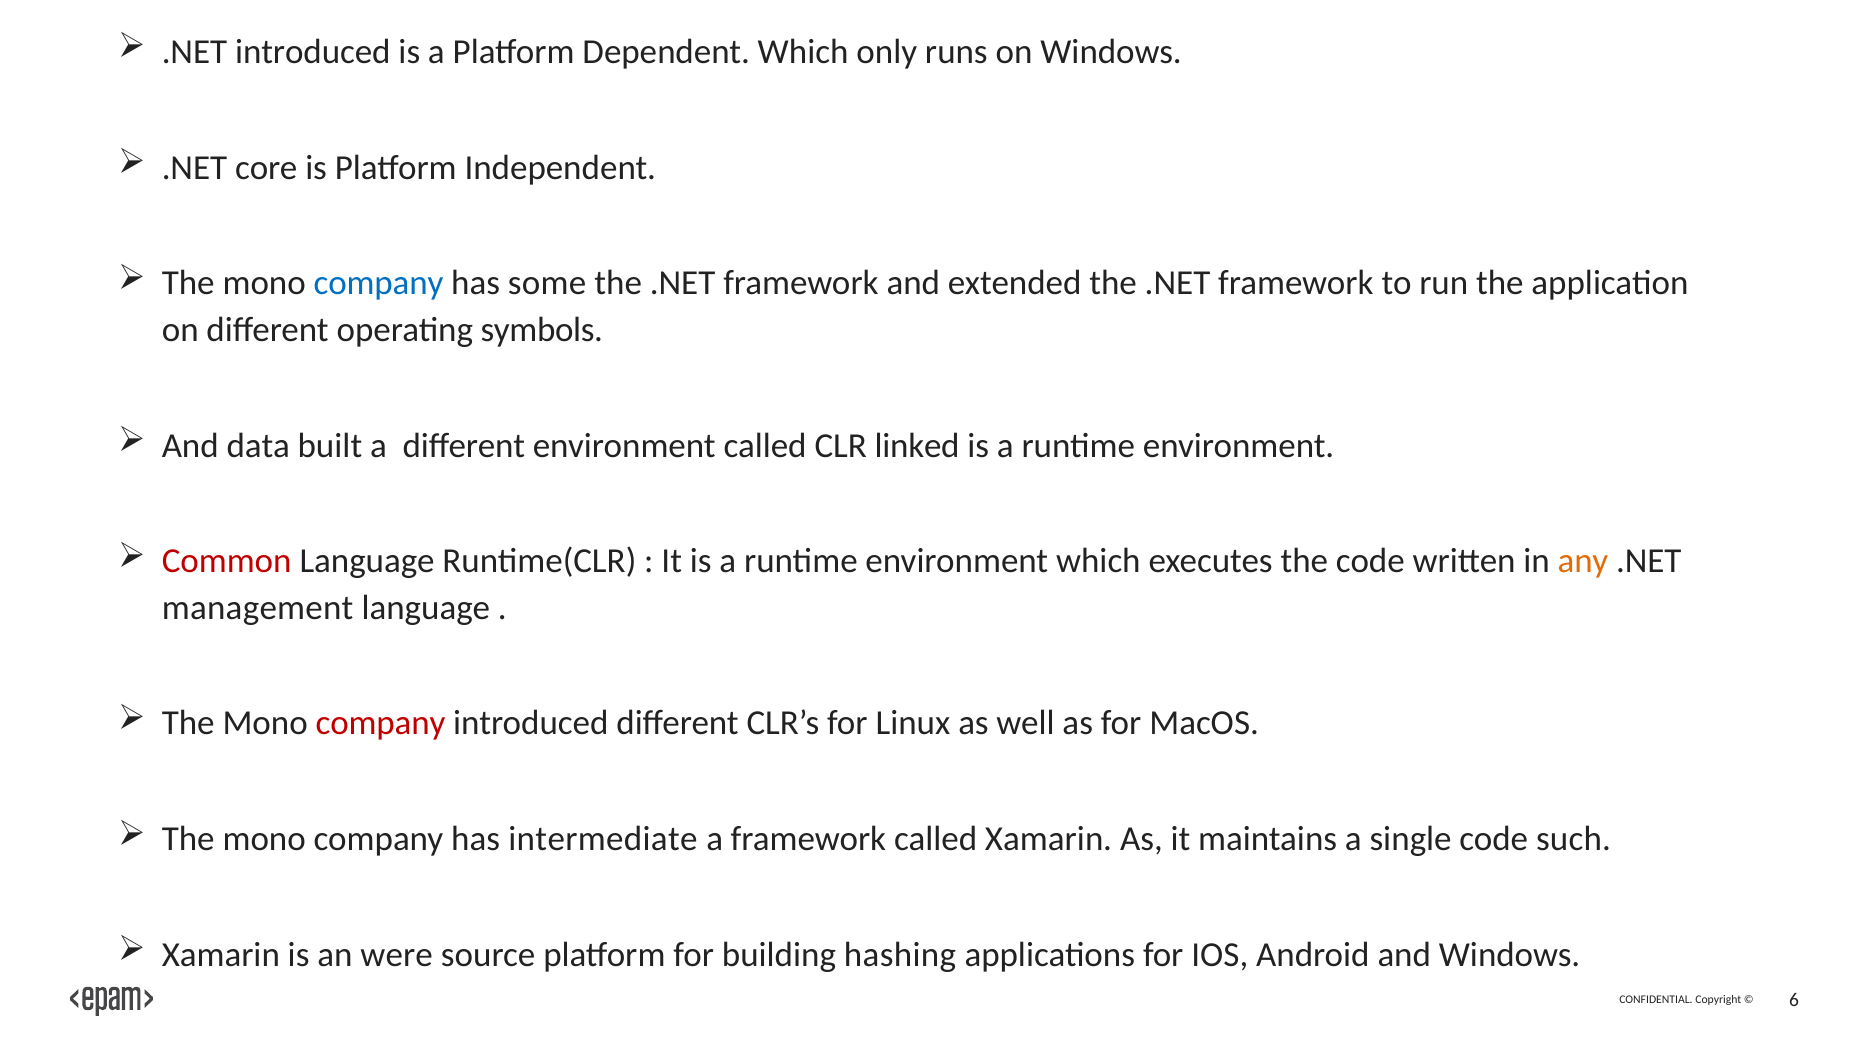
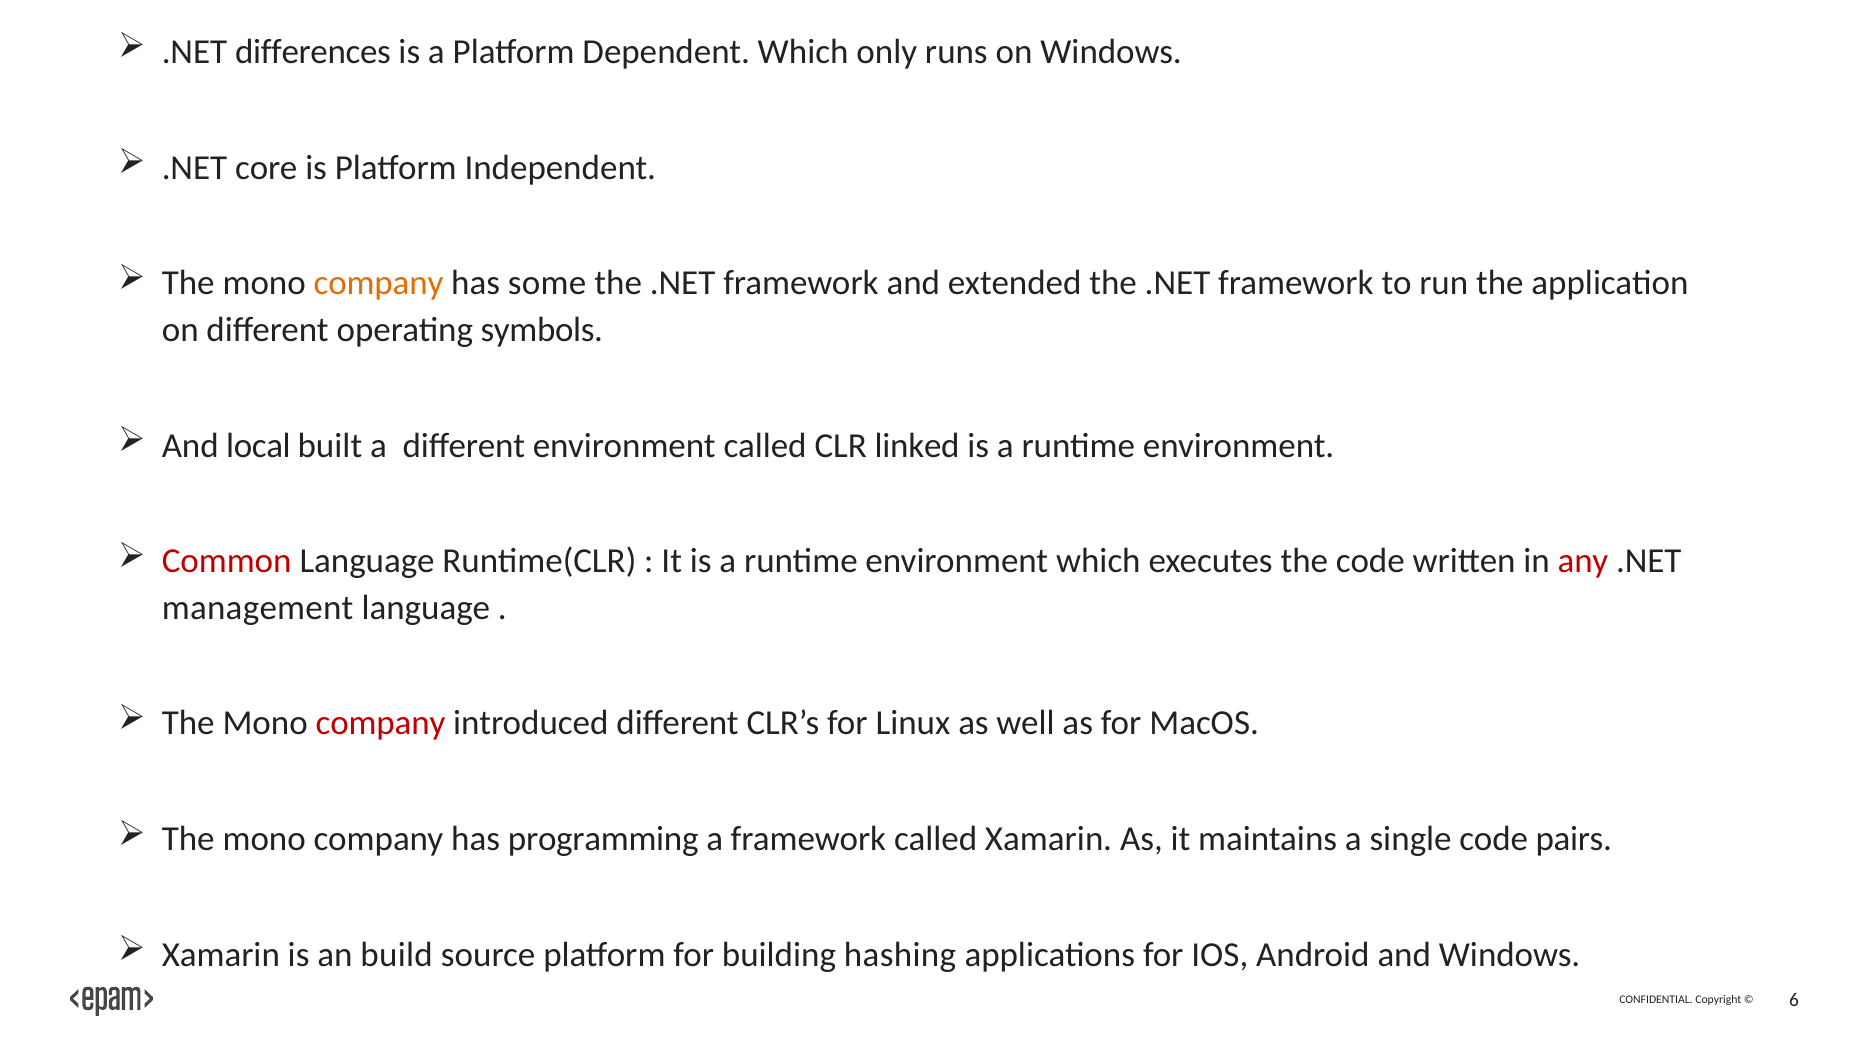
.NET introduced: introduced -> differences (313, 52)
company colour: blue -> orange (379, 283)
data: data -> local (258, 445)
any colour: orange -> red (1583, 561)
intermediate: intermediate -> programming (603, 839)
such: such -> pairs (1574, 839)
were: were -> build (397, 955)
